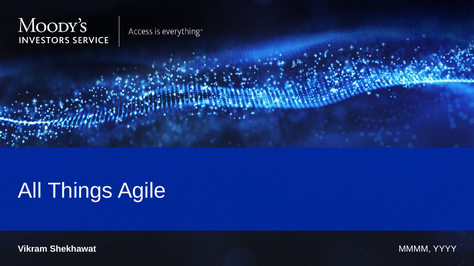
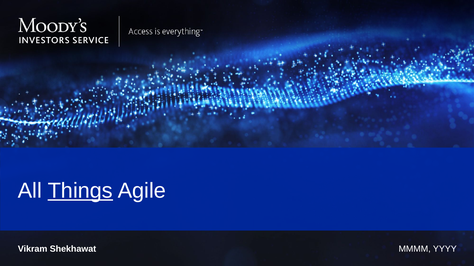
Things underline: none -> present (80, 191)
